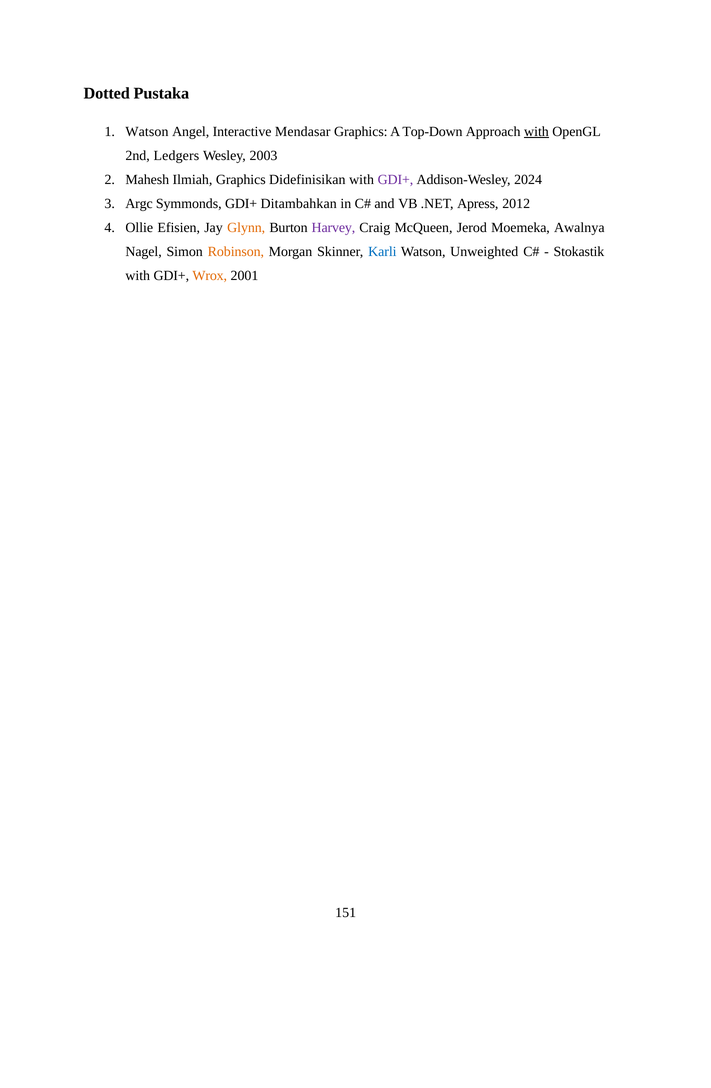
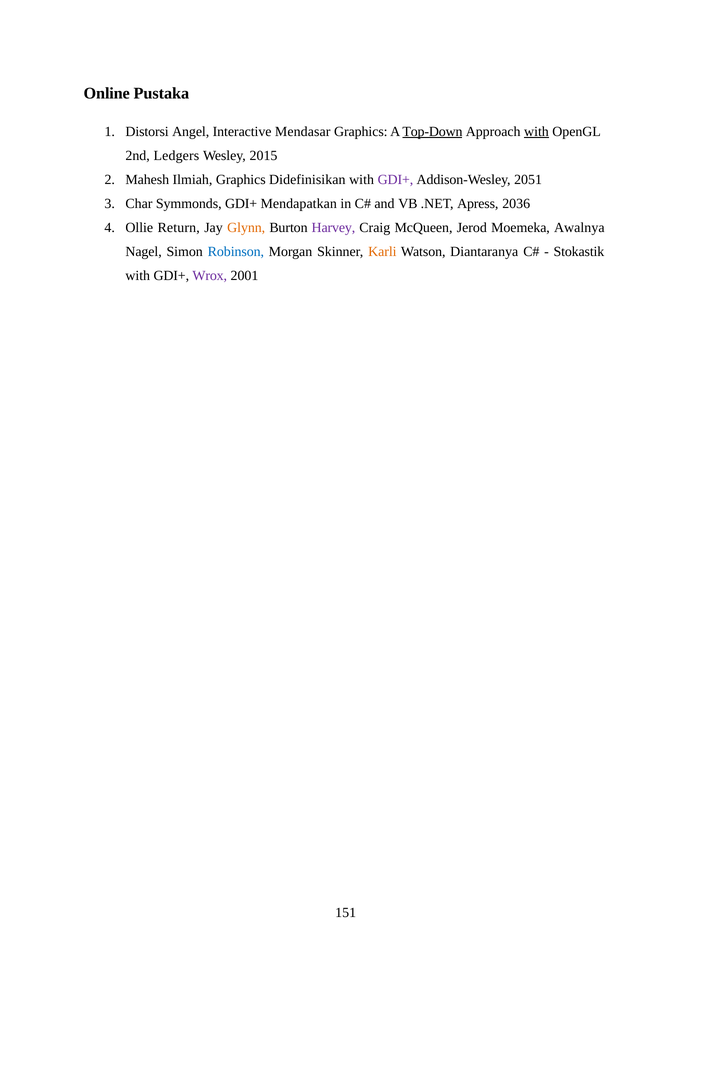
Dotted: Dotted -> Online (107, 93)
Watson: Watson -> Distorsi (147, 132)
Top-Down underline: none -> present (433, 132)
2003: 2003 -> 2015 (264, 155)
2024: 2024 -> 2051 (528, 180)
Argc: Argc -> Char (139, 203)
Ditambahkan: Ditambahkan -> Mendapatkan (299, 203)
2012: 2012 -> 2036 (516, 203)
Efisien: Efisien -> Return (179, 227)
Robinson colour: orange -> blue (236, 251)
Karli colour: blue -> orange (382, 251)
Unweighted: Unweighted -> Diantaranya (484, 251)
Wrox colour: orange -> purple (210, 275)
